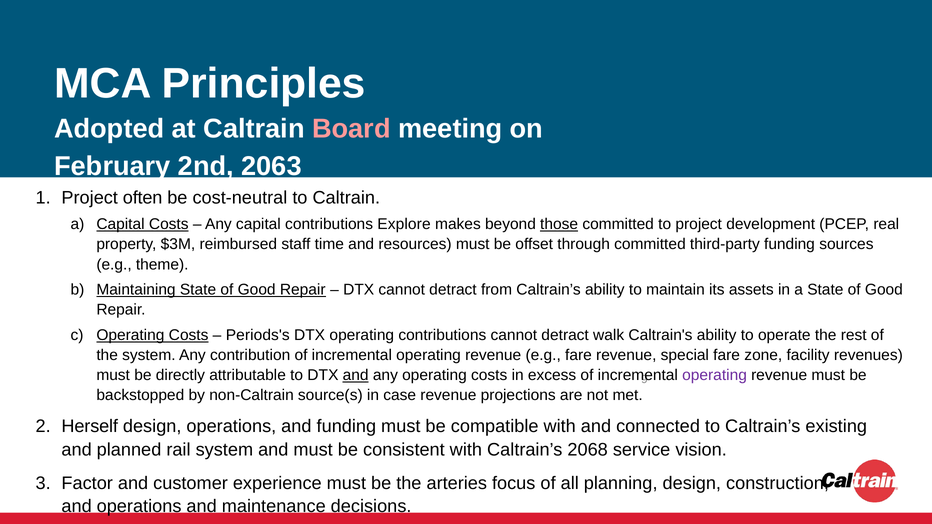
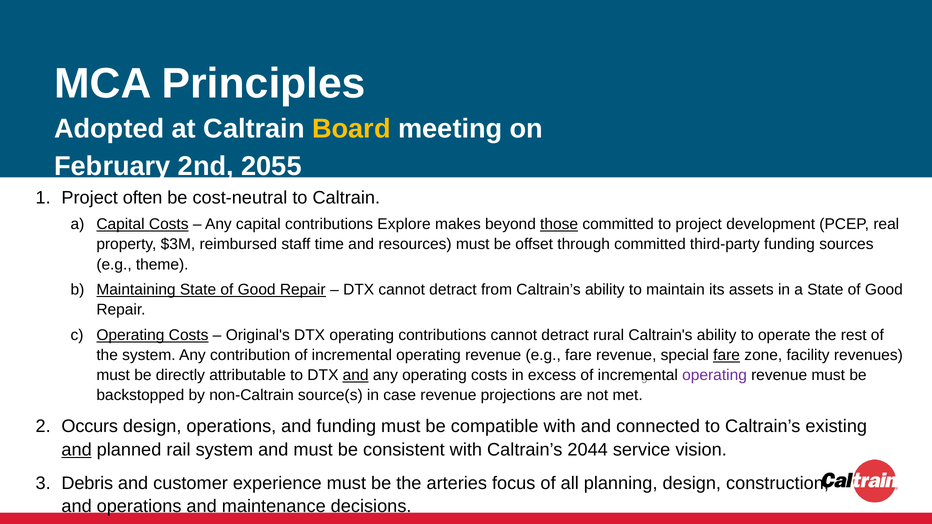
Board colour: pink -> yellow (351, 129)
2063: 2063 -> 2055 (271, 166)
Periods's: Periods's -> Original's (258, 335)
walk: walk -> rural (609, 335)
fare underline: none -> present (727, 355)
Herself: Herself -> Occurs (90, 427)
and underline: none -> present (77, 450)
2068: 2068 -> 2044 (588, 450)
Factor: Factor -> Debris (87, 483)
